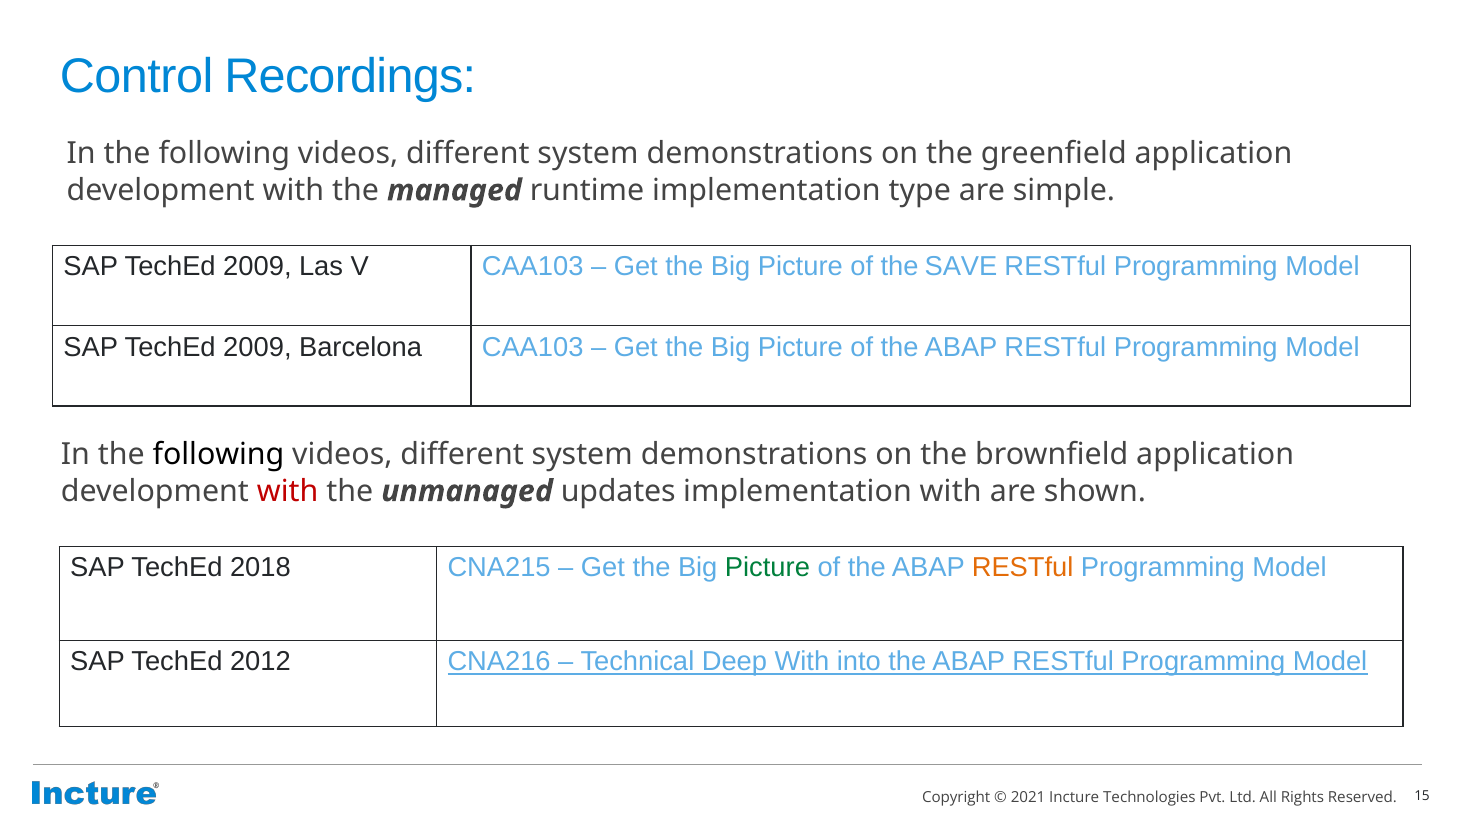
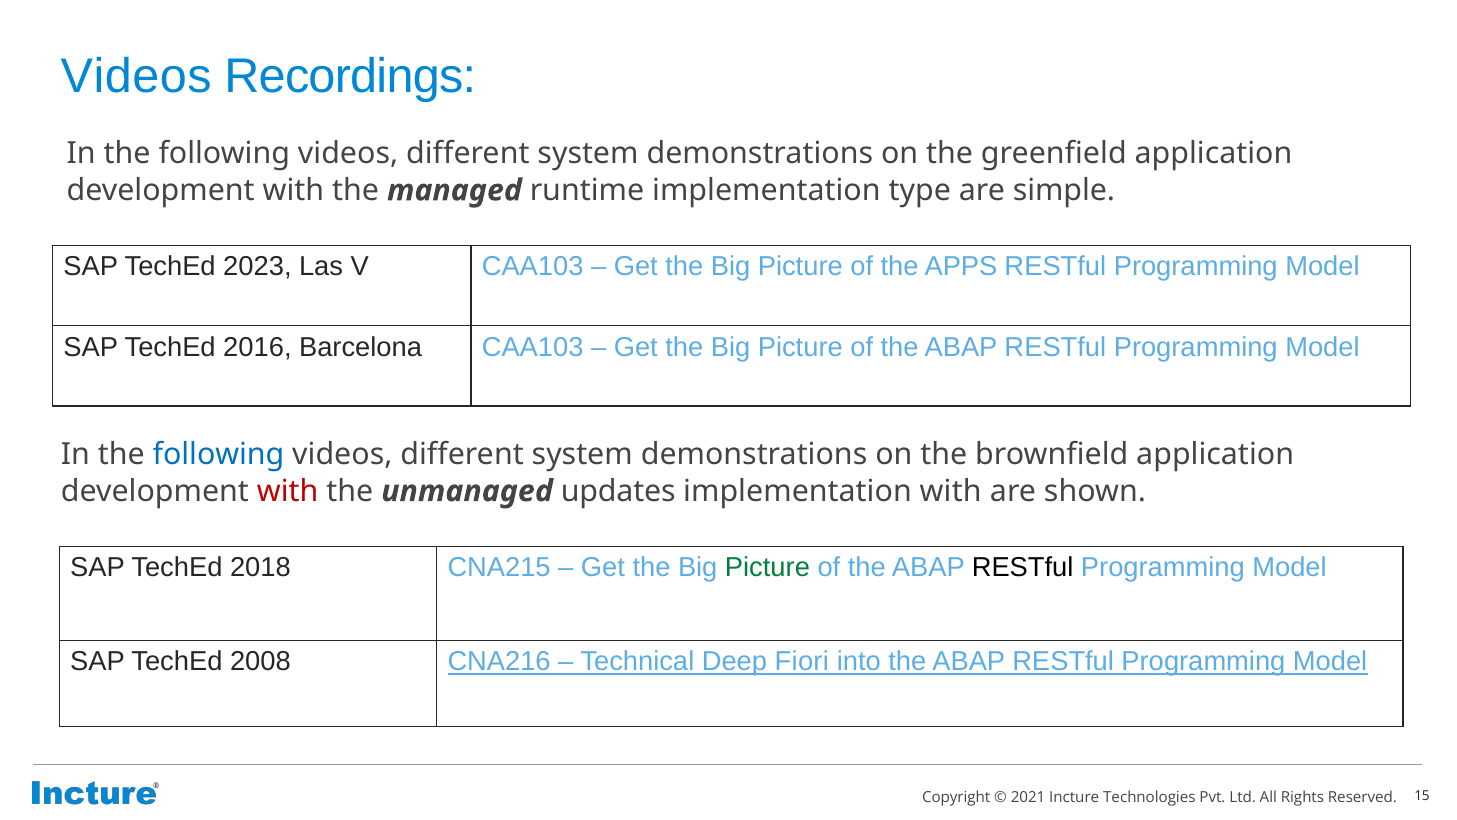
Control: Control -> Videos (136, 76)
2009: 2009 -> 2023 (257, 267)
SAVE: SAVE -> APPS (961, 267)
2009: 2009 -> 2016 (257, 347)
following colour: black -> blue (219, 454)
RESTful colour: orange -> black (1023, 568)
2012: 2012 -> 2008 (260, 662)
Deep With: With -> Fiori (802, 662)
